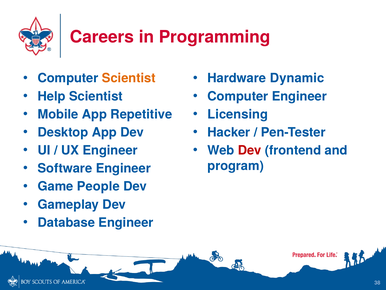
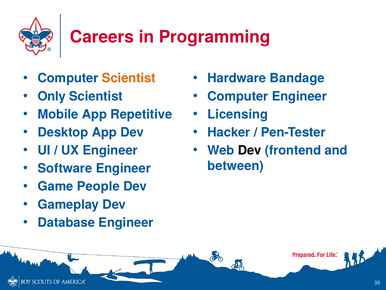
Dynamic: Dynamic -> Bandage (297, 78)
Help: Help -> Only (52, 96)
Dev colour: red -> black (250, 150)
program: program -> between (236, 166)
